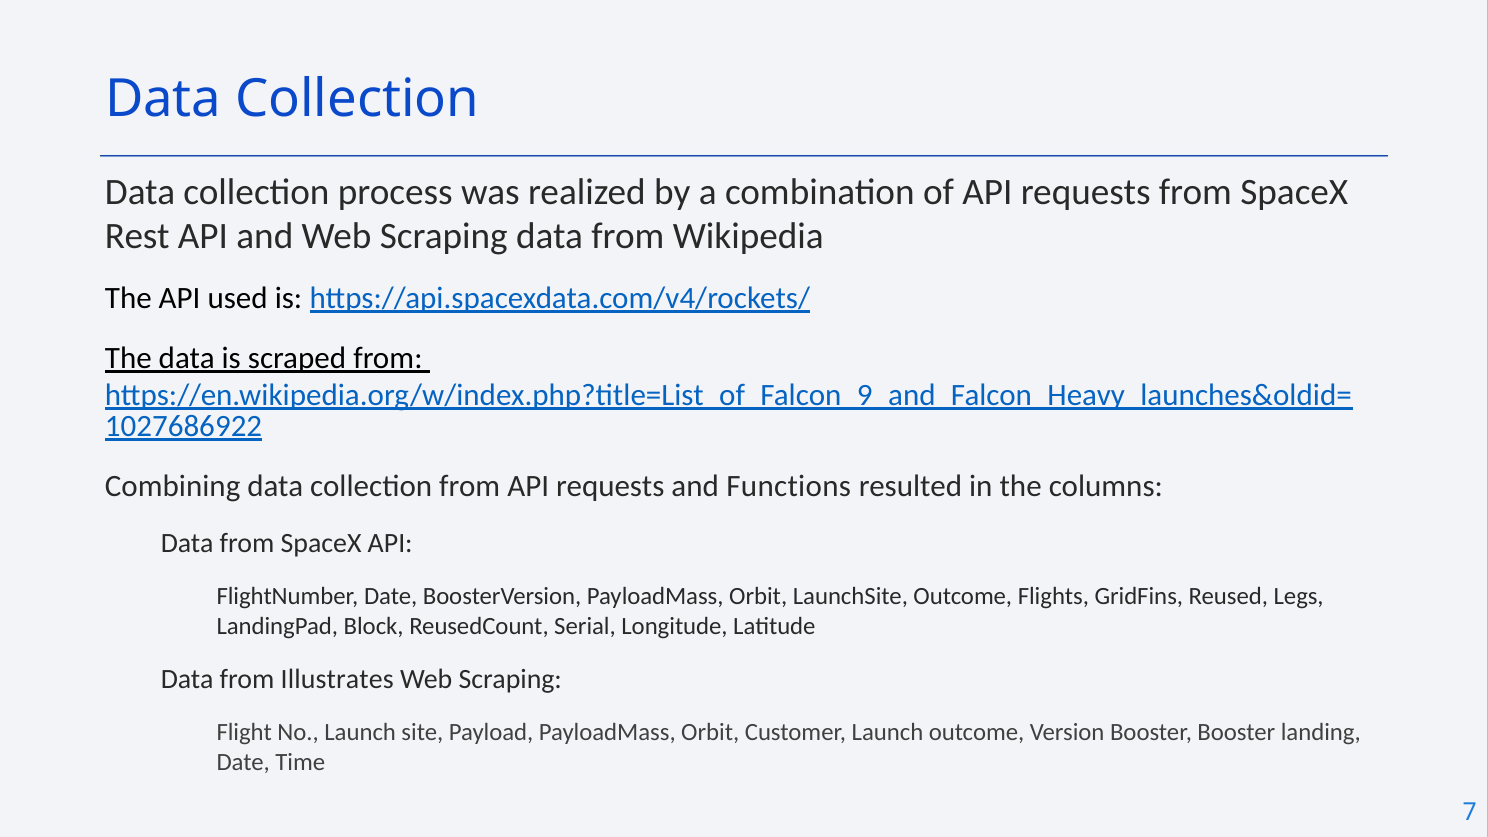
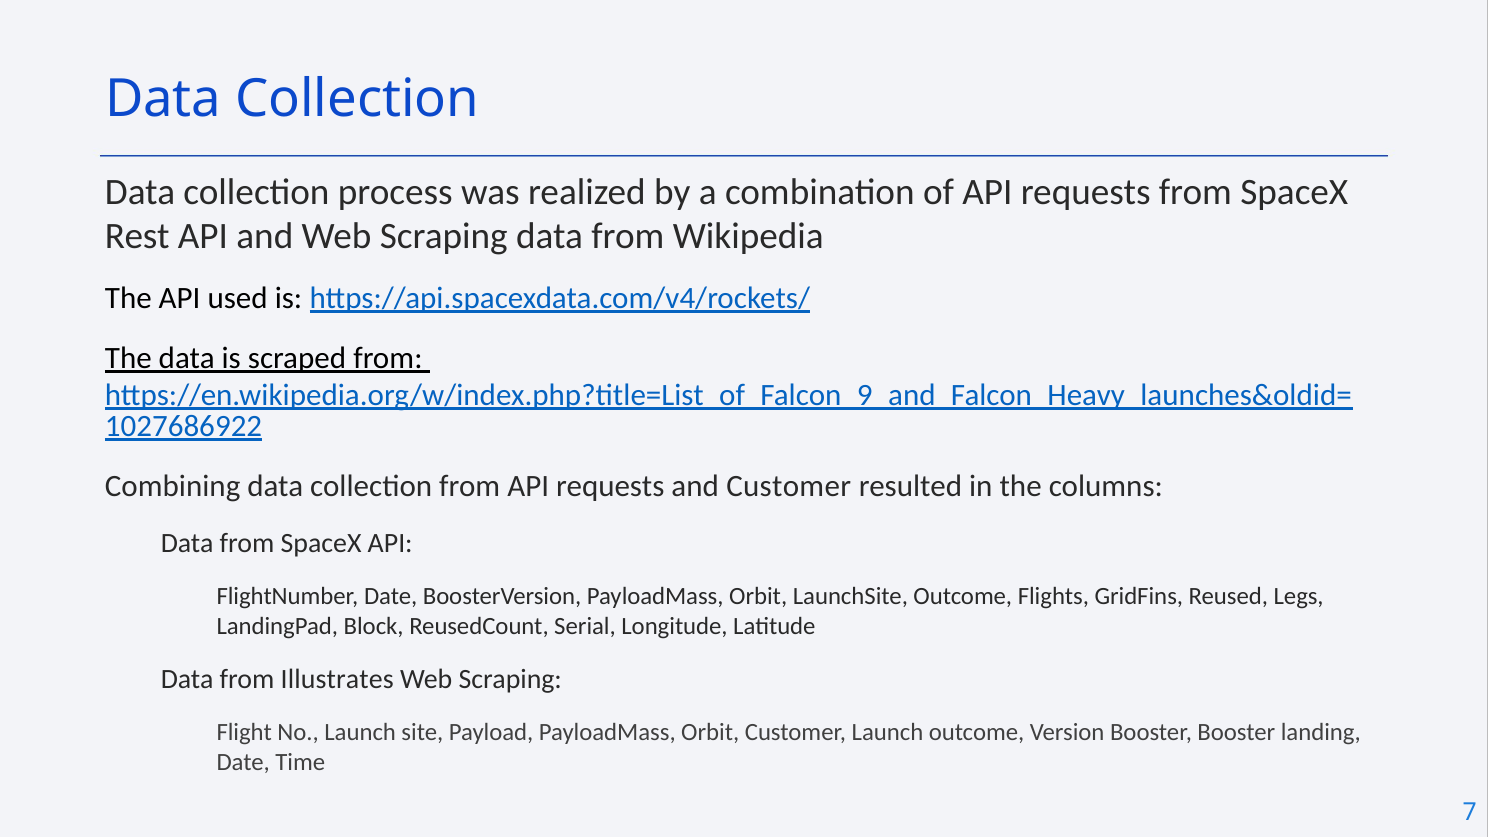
and Functions: Functions -> Customer (789, 486)
